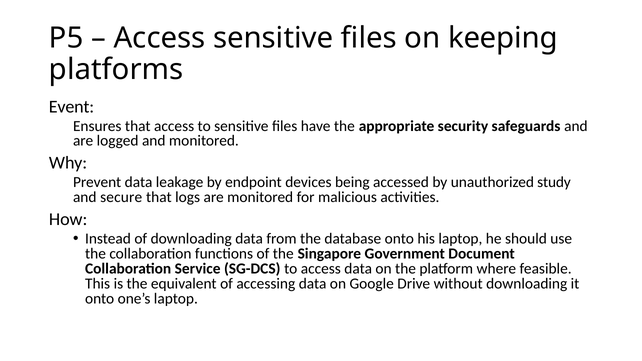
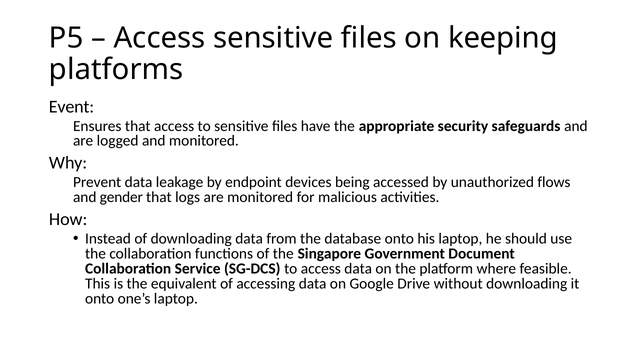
study: study -> flows (554, 182)
secure: secure -> gender (121, 197)
